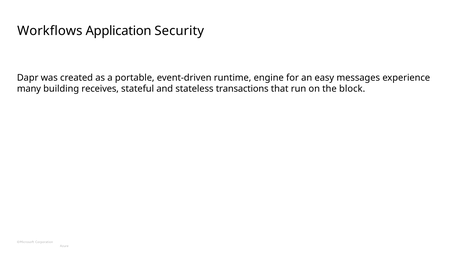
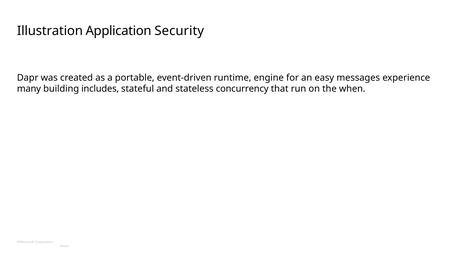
Workflows: Workflows -> Illustration (50, 31)
receives: receives -> includes (100, 89)
transactions: transactions -> concurrency (242, 89)
block: block -> when (352, 89)
